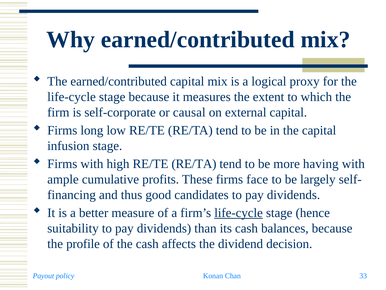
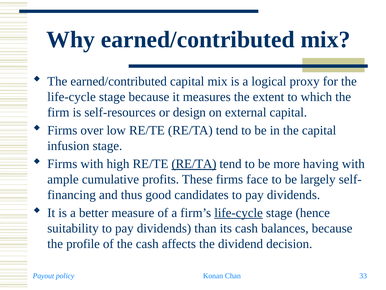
self-corporate: self-corporate -> self-resources (120, 112)
causal: causal -> design (189, 112)
long: long -> over (92, 130)
RE/TA underline: none -> present (194, 164)
